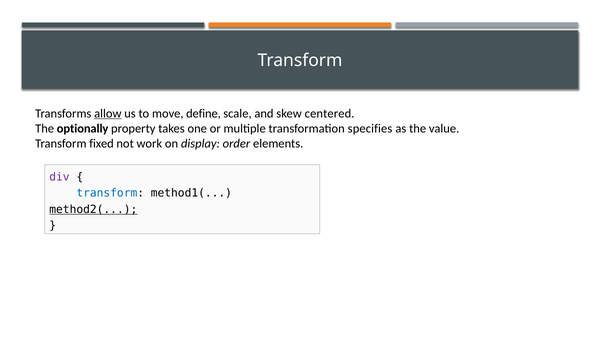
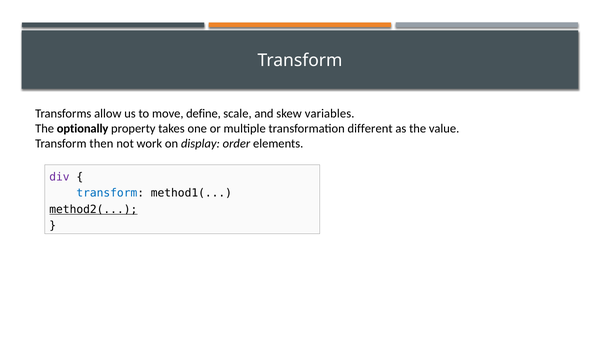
allow underline: present -> none (108, 113)
centered: centered -> variables (330, 113)
specifies: specifies -> different (370, 128)
fixed: fixed -> then (101, 143)
